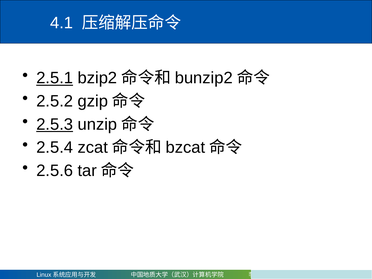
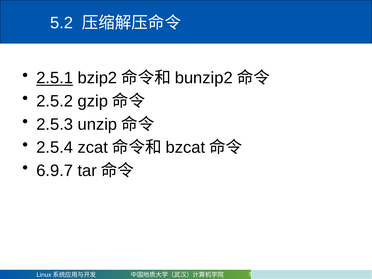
4.1: 4.1 -> 5.2 (62, 23)
2.5.3 underline: present -> none (55, 124)
2.5.6: 2.5.6 -> 6.9.7 (55, 171)
